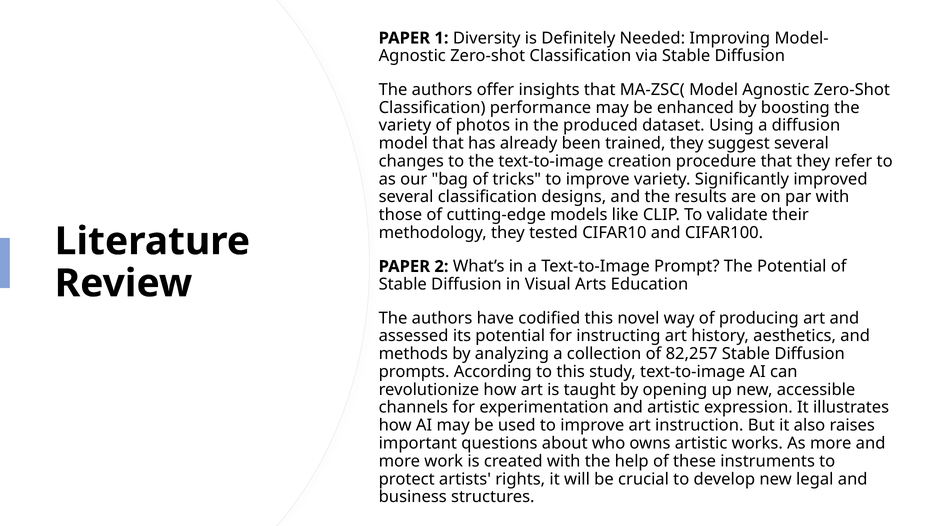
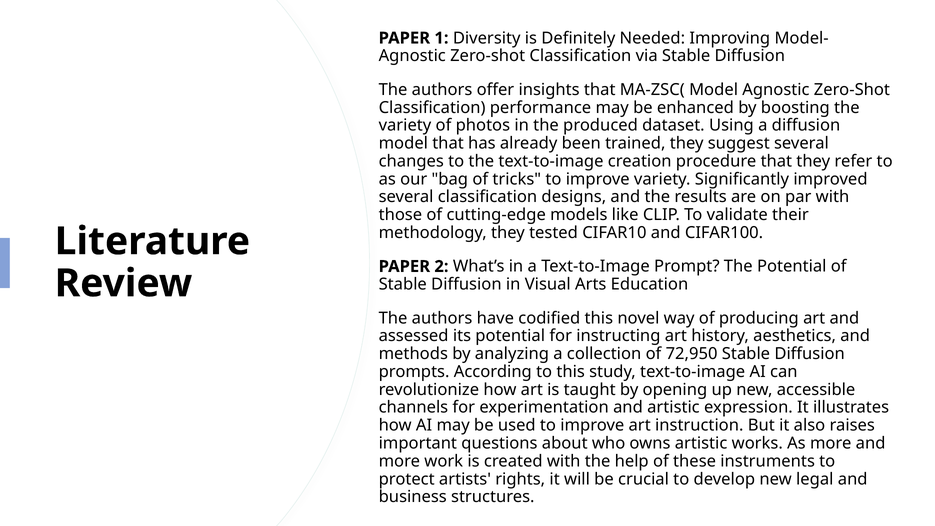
82,257: 82,257 -> 72,950 (692, 354)
